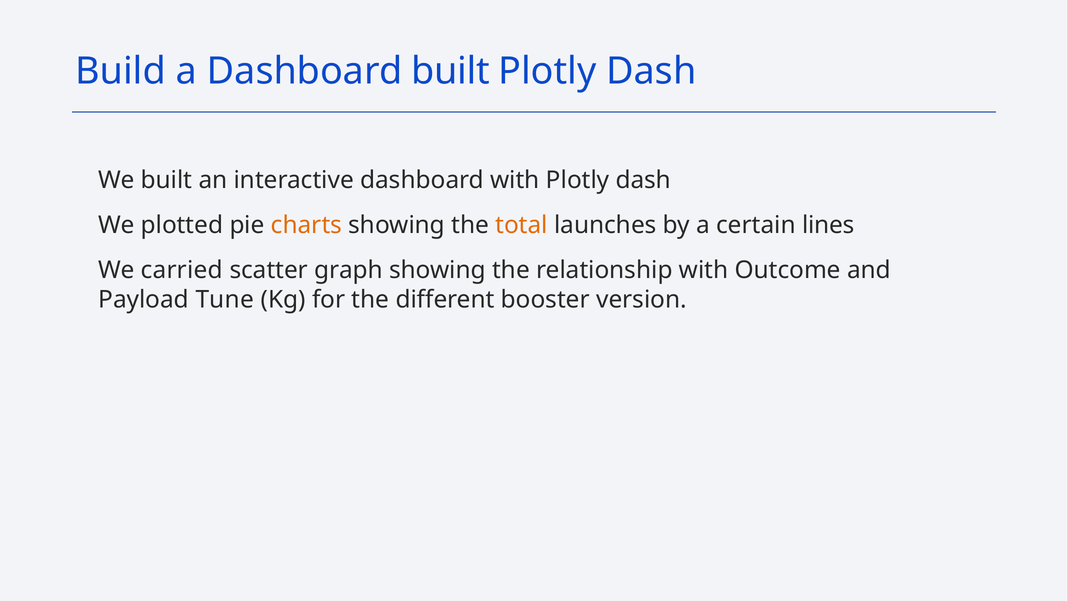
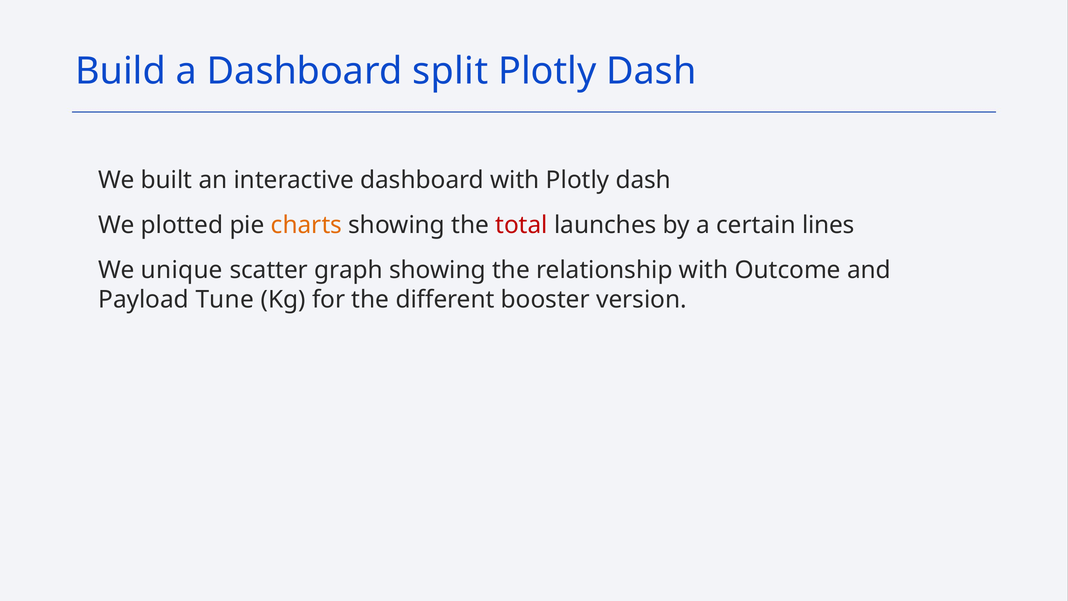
Dashboard built: built -> split (450, 71)
total colour: orange -> red (522, 225)
carried: carried -> unique (182, 270)
